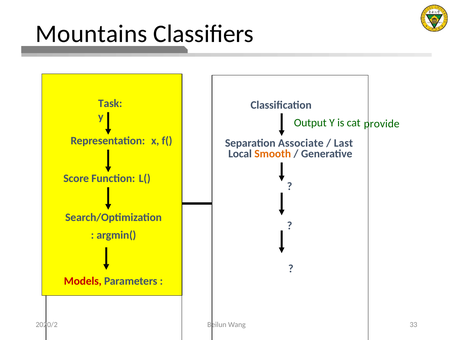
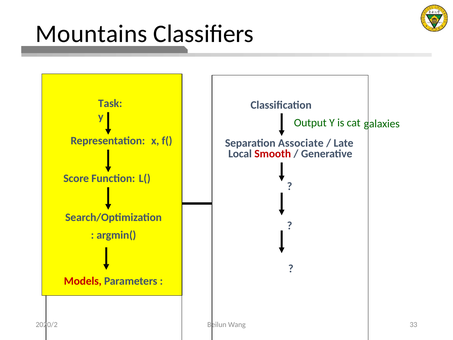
provide: provide -> galaxies (382, 124)
Last: Last -> Late (344, 143)
Smooth colour: orange -> red (273, 154)
